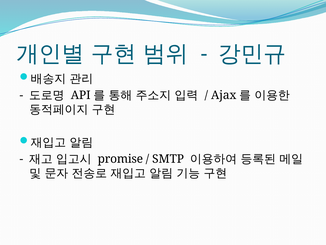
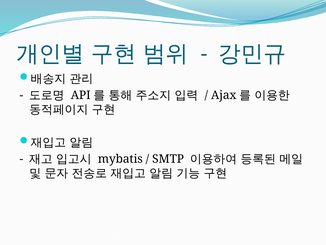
promise: promise -> mybatis (120, 159)
